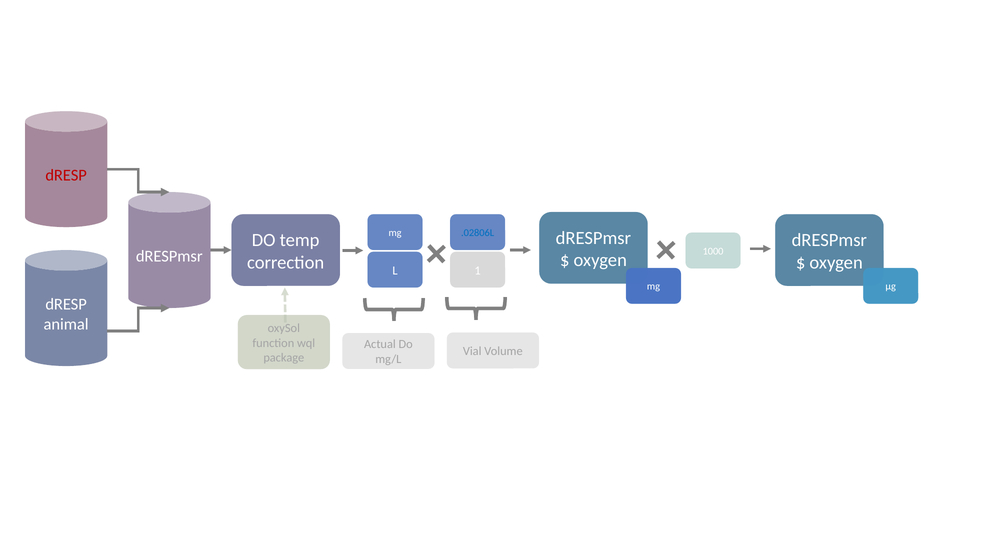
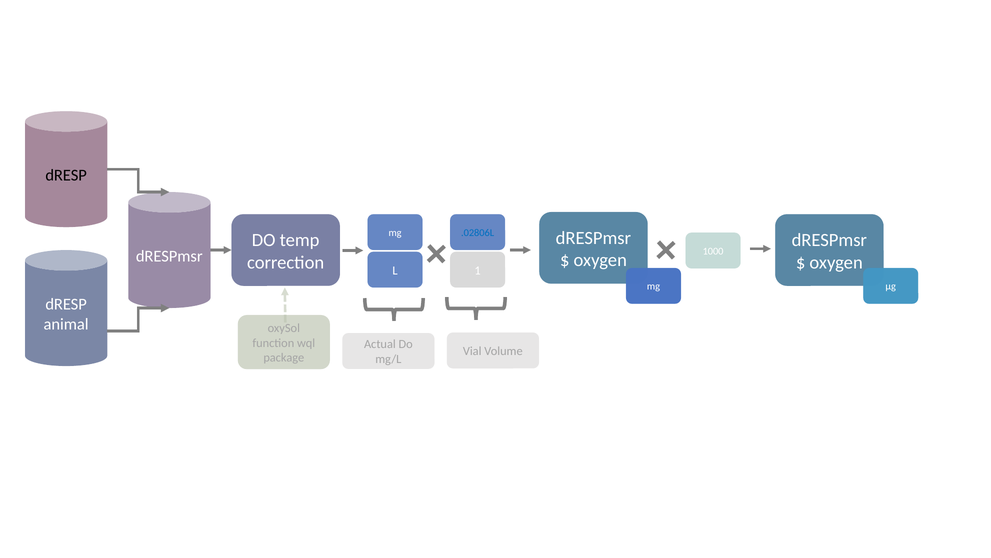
dRESP colour: red -> black (66, 175)
